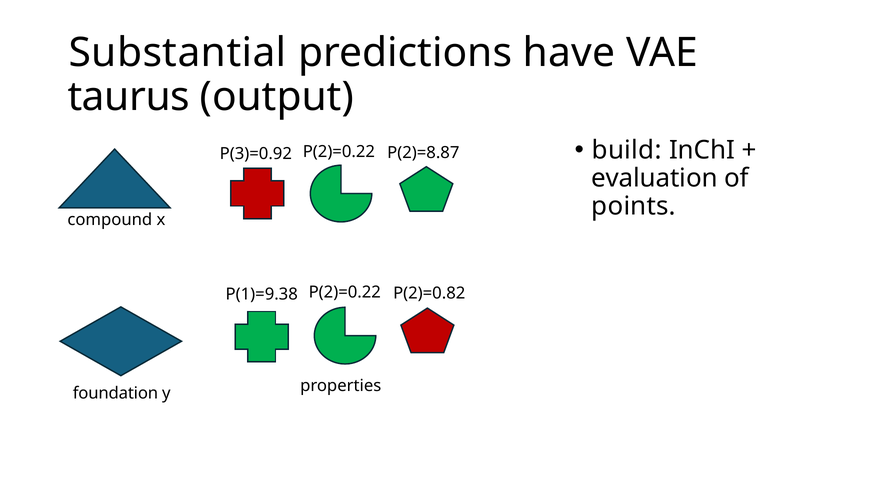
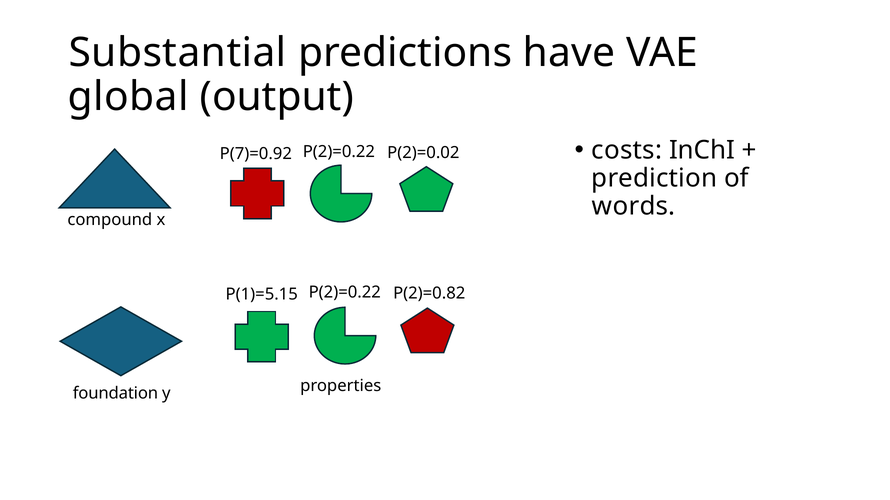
taurus: taurus -> global (128, 97)
build: build -> costs (627, 150)
P(3)=0.92: P(3)=0.92 -> P(7)=0.92 (256, 154)
P(2)=8.87: P(2)=8.87 -> P(2)=0.02 (423, 153)
evaluation: evaluation -> prediction (654, 179)
points: points -> words (634, 207)
P(1)=9.38: P(1)=9.38 -> P(1)=5.15 (262, 295)
